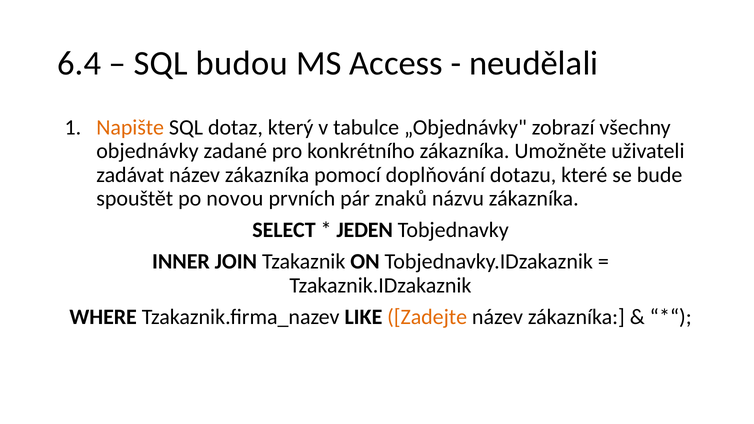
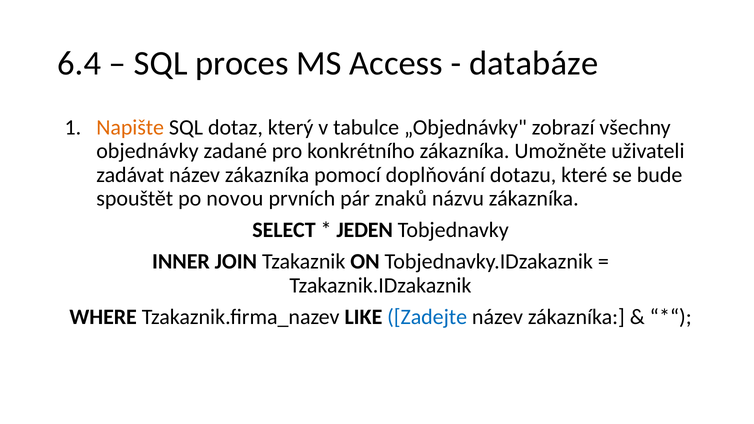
budou: budou -> proces (242, 63)
neudělali: neudělali -> databáze (534, 63)
Zadejte colour: orange -> blue (427, 317)
